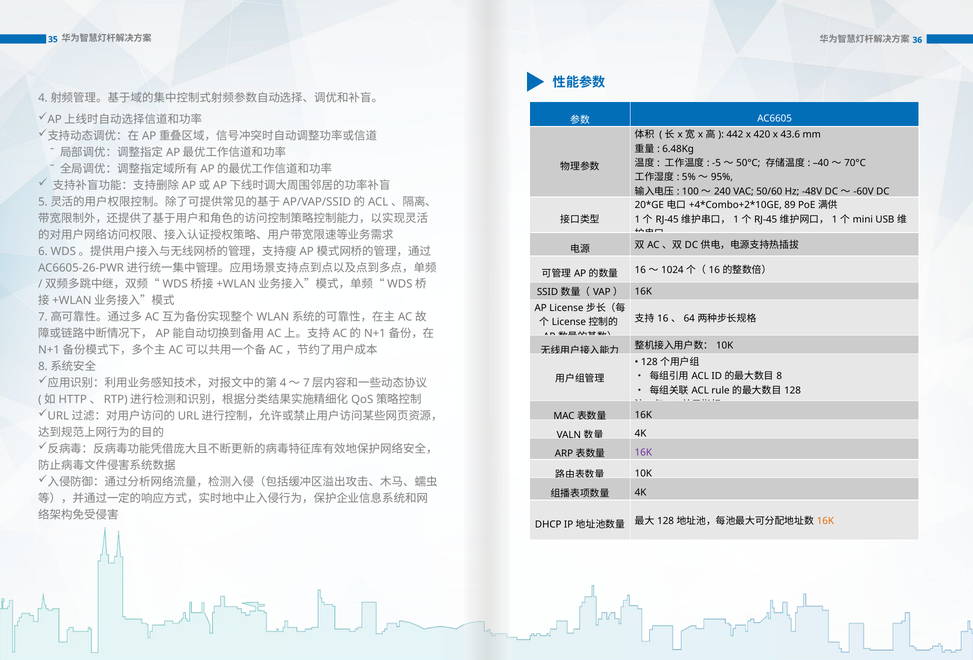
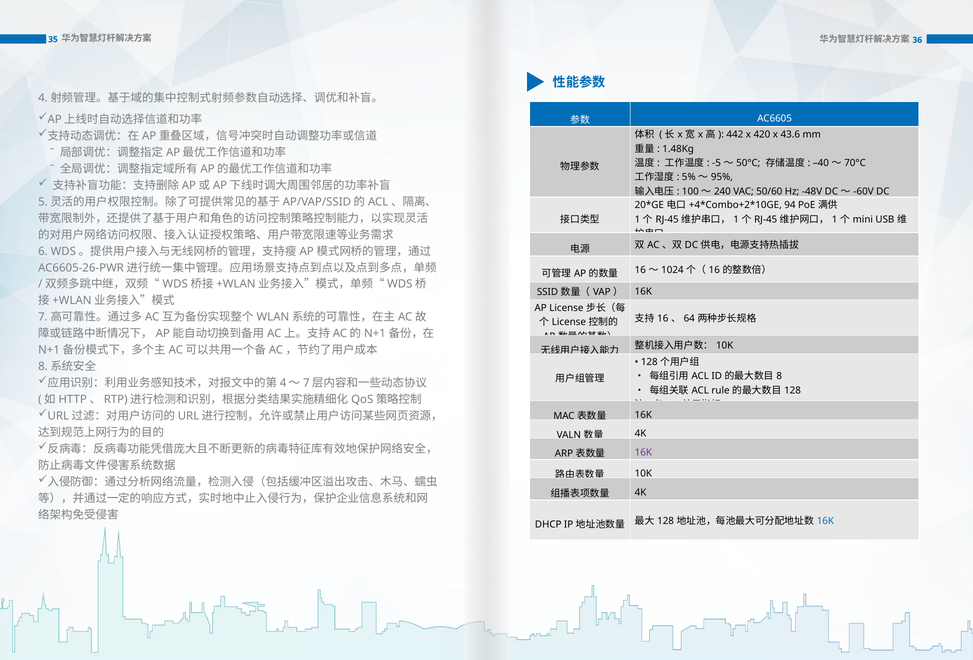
6.48Kg: 6.48Kg -> 1.48Kg (678, 149)
89: 89 -> 94 (790, 205)
16K colour: orange -> blue (825, 521)
